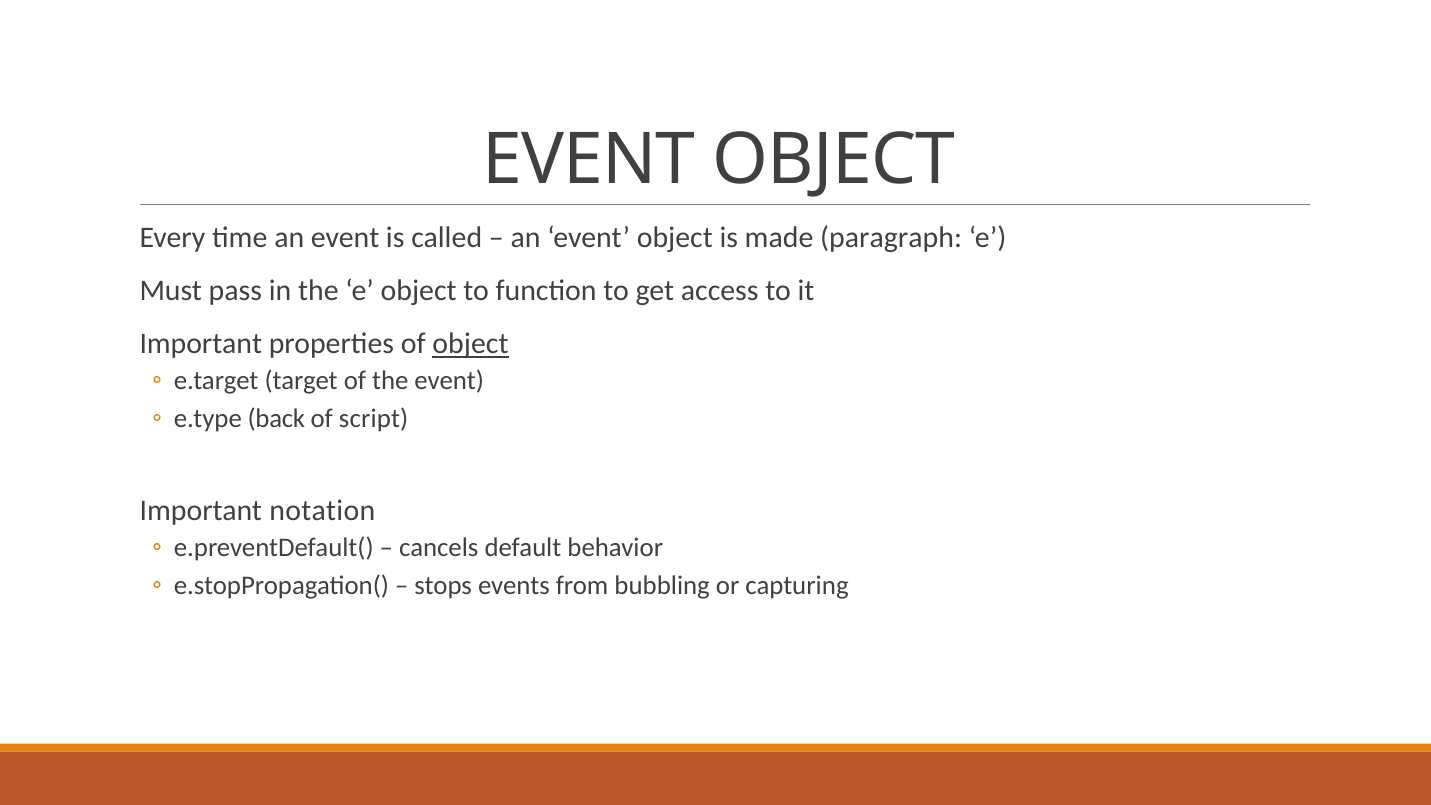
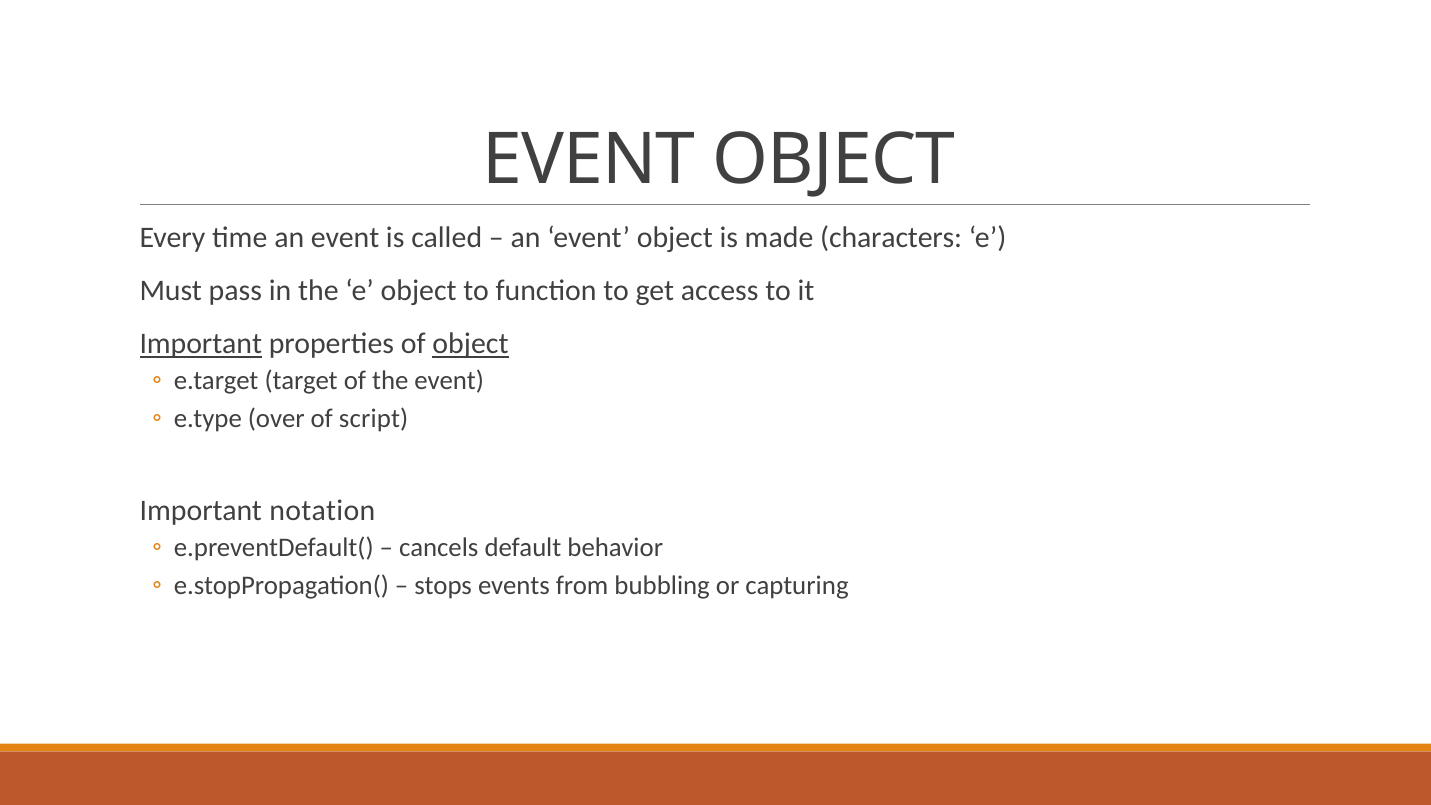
paragraph: paragraph -> characters (891, 238)
Important underline: none -> present (201, 344)
back: back -> over (276, 419)
